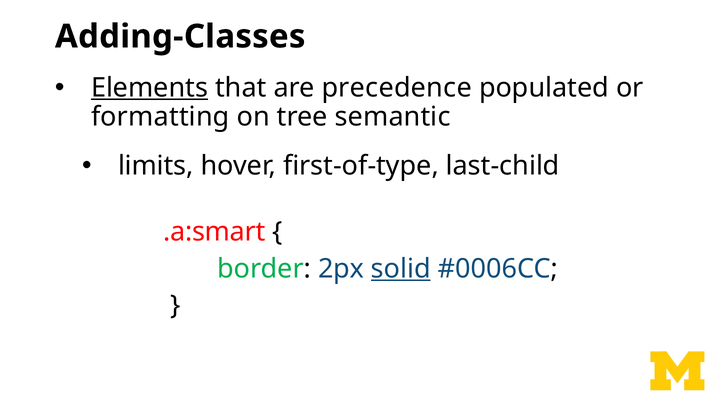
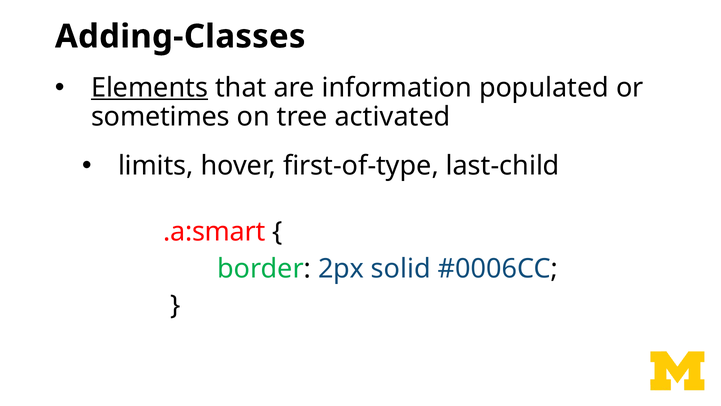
precedence: precedence -> information (397, 88)
formatting: formatting -> sometimes (160, 117)
semantic: semantic -> activated (393, 117)
solid underline: present -> none (401, 268)
